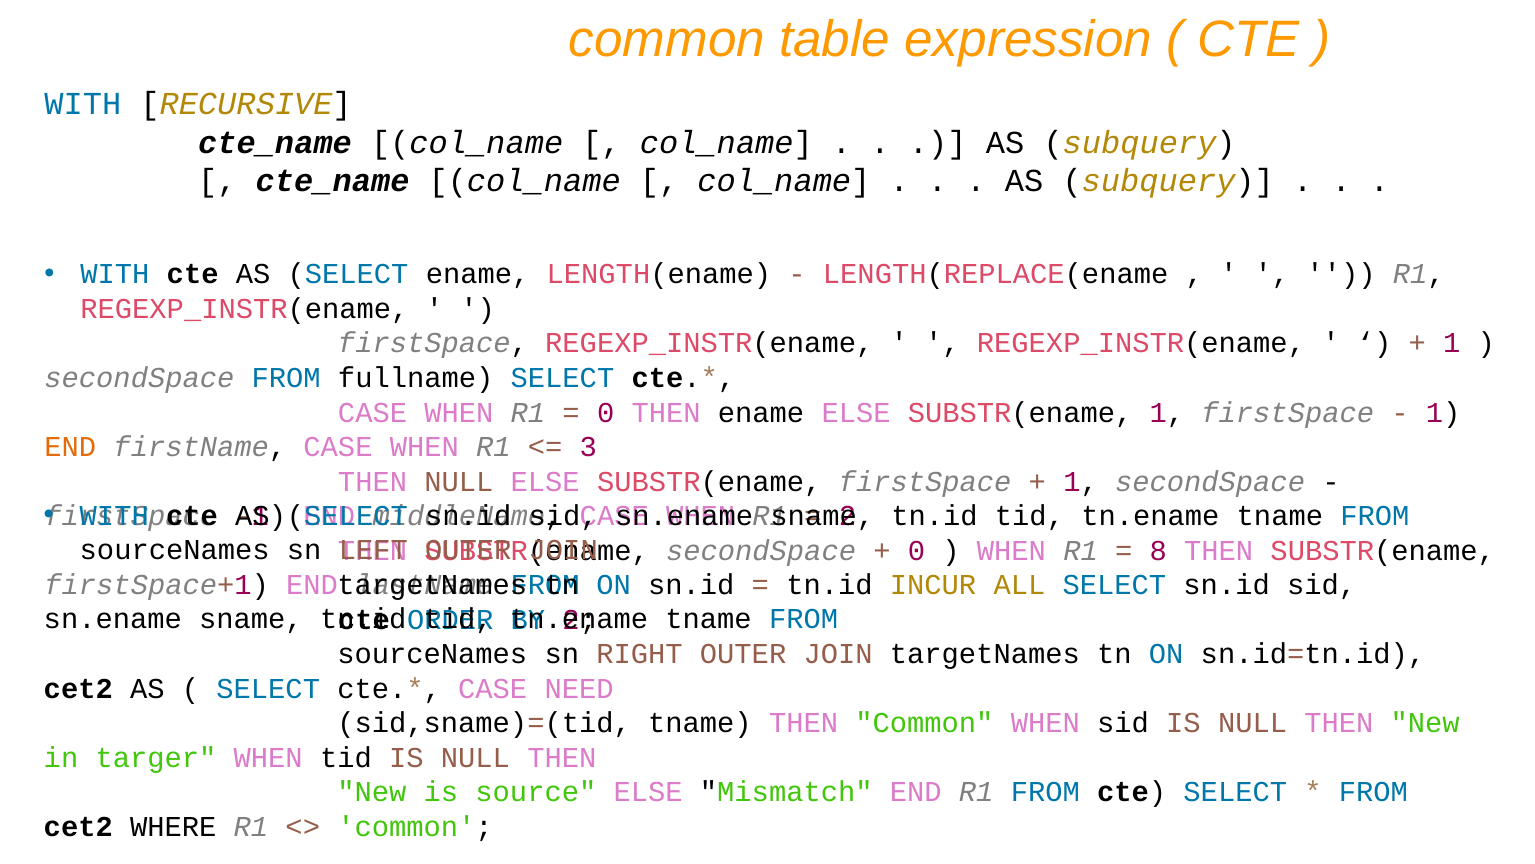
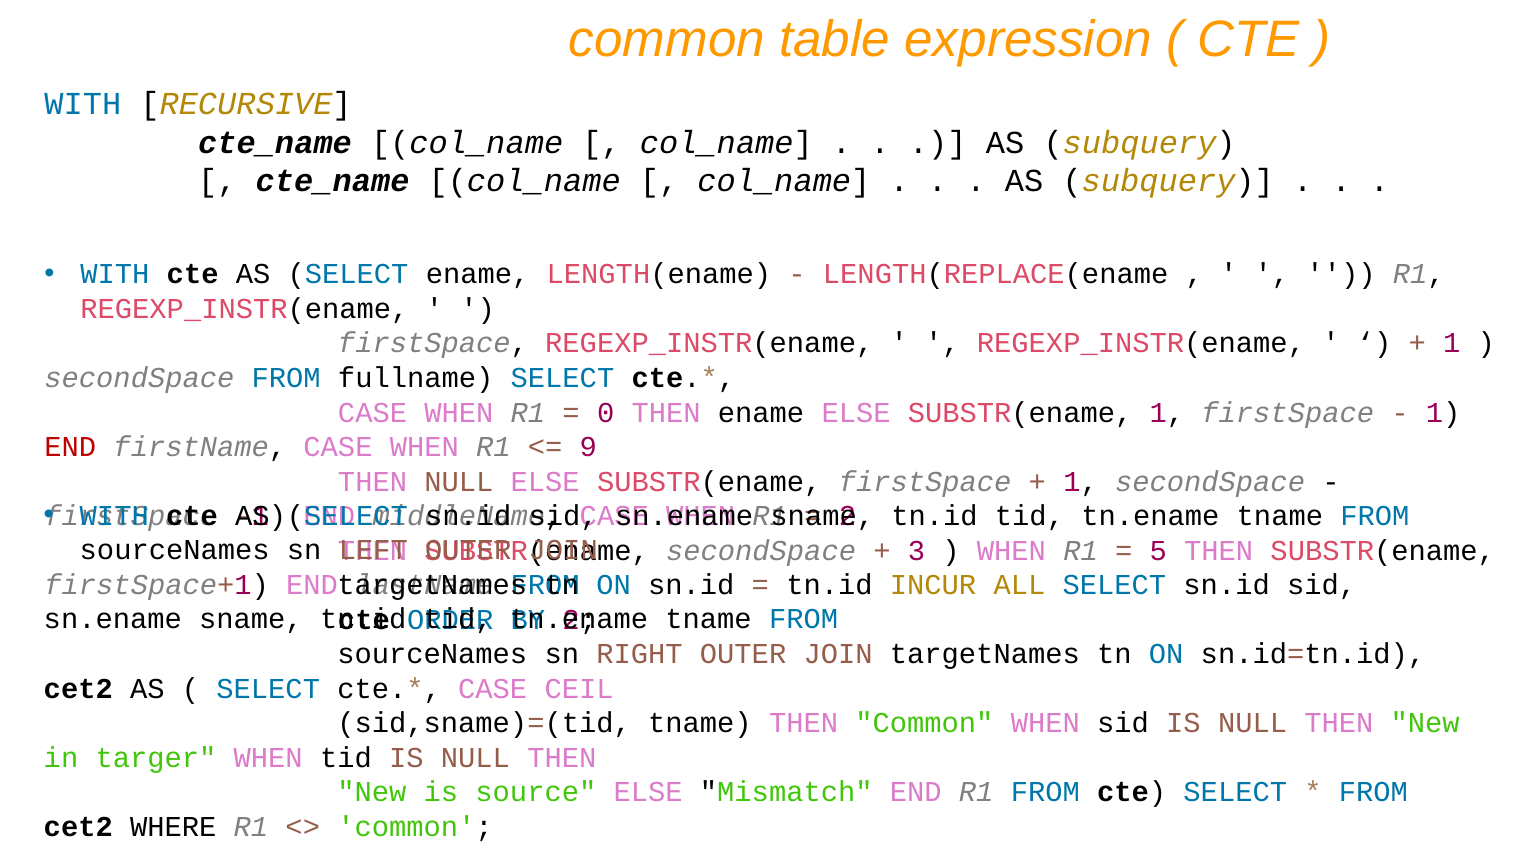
END colour: orange -> red (70, 447)
3: 3 -> 9 (588, 447)
0: 0 -> 3 (916, 550)
8: 8 -> 5 (1158, 550)
NEED: NEED -> CEIL (579, 688)
